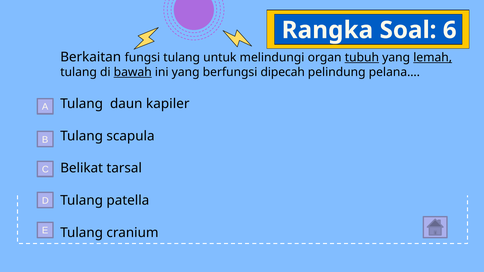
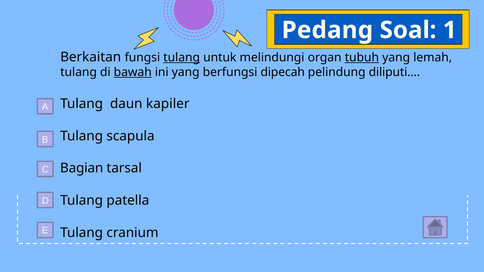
Rangka: Rangka -> Pedang (327, 30)
6: 6 -> 1 (450, 30)
tulang underline: none -> present (182, 57)
lemah underline: present -> none (433, 57)
pelana…: pelana… -> diliputi… (394, 72)
Belikat: Belikat -> Bagian (82, 168)
